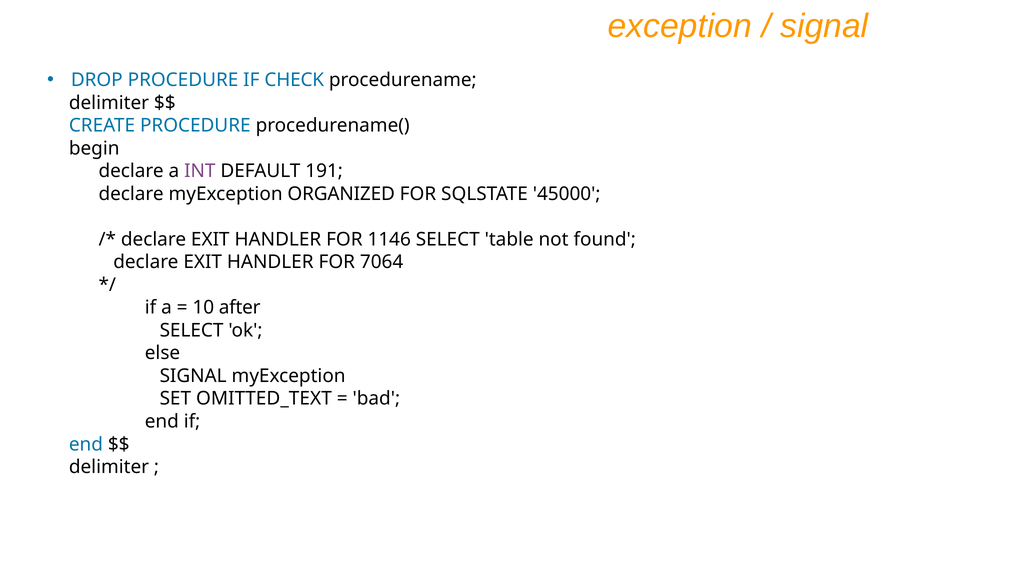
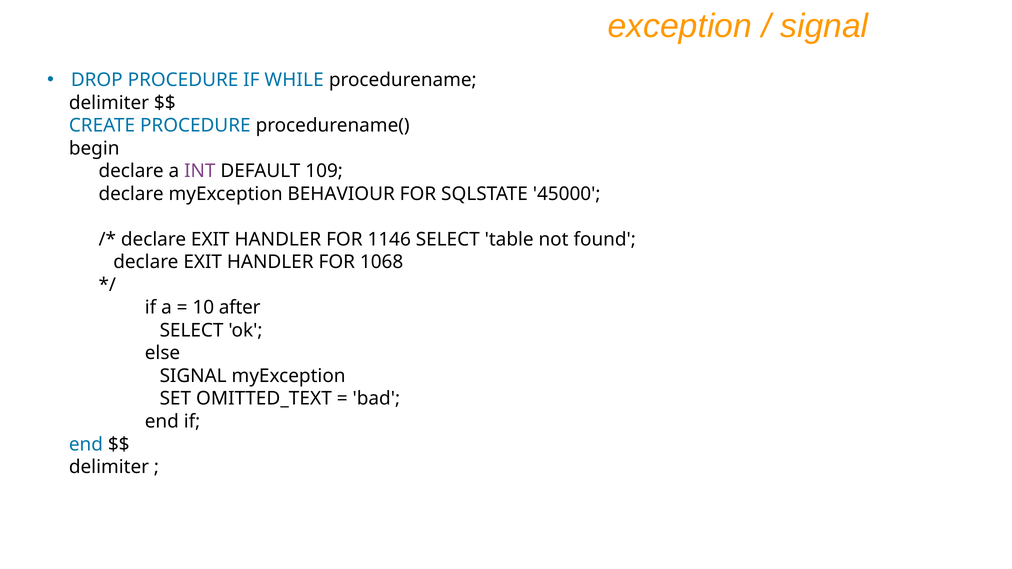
CHECK: CHECK -> WHILE (294, 80)
191: 191 -> 109 (324, 171)
ORGANIZED: ORGANIZED -> BEHAVIOUR (341, 194)
7064: 7064 -> 1068 (382, 262)
